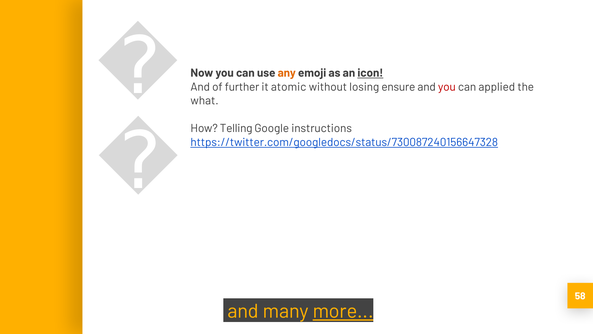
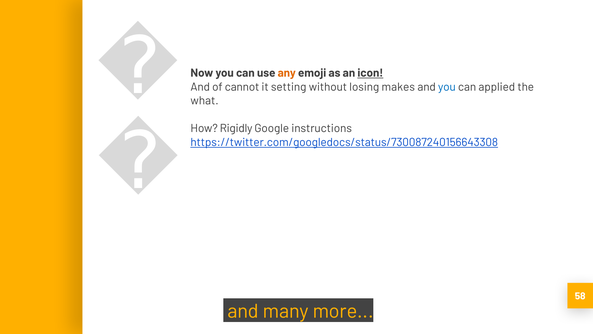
further: further -> cannot (242, 87)
atomic: atomic -> setting (289, 87)
ensure: ensure -> makes (398, 87)
you colour: red -> blue (447, 87)
Telling: Telling -> Rigidly (236, 128)
https://twitter.com/googledocs/status/730087240156647328: https://twitter.com/googledocs/status/730087240156647328 -> https://twitter.com/googledocs/status/730087240156643308 (344, 142)
more underline: present -> none (343, 311)
